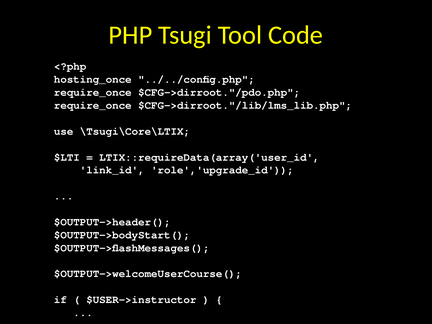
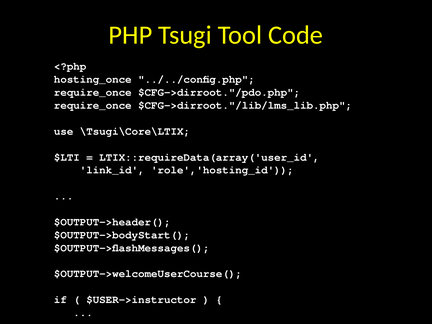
role','upgrade_id: role','upgrade_id -> role','hosting_id (222, 170)
